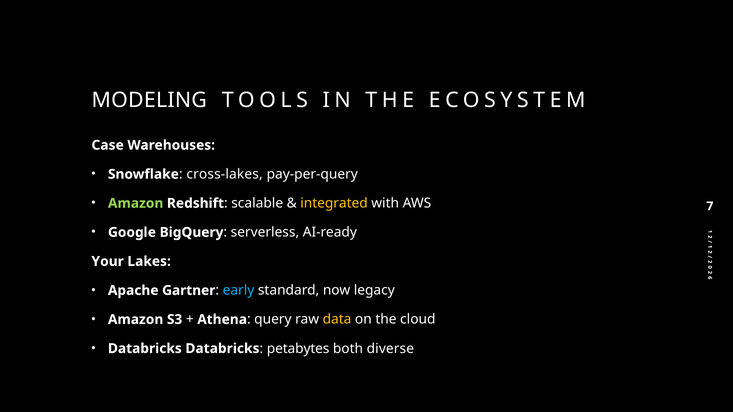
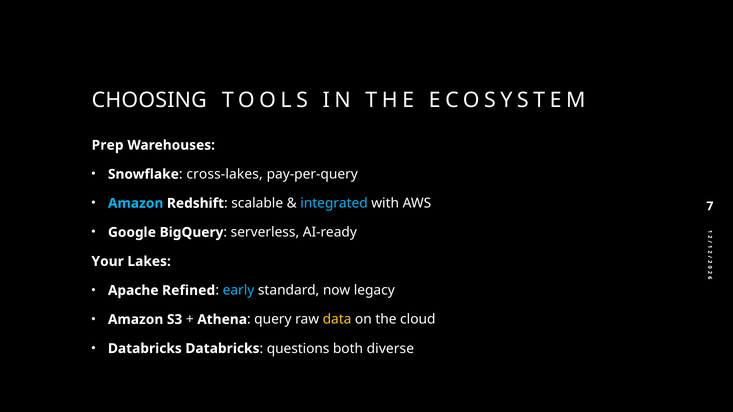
MODELING: MODELING -> CHOOSING (149, 100)
Case: Case -> Prep (108, 145)
Amazon colour: light green -> light blue (136, 203)
integrated colour: yellow -> light blue (334, 203)
Gartner: Gartner -> Refined (189, 291)
petabytes: petabytes -> questions (298, 349)
